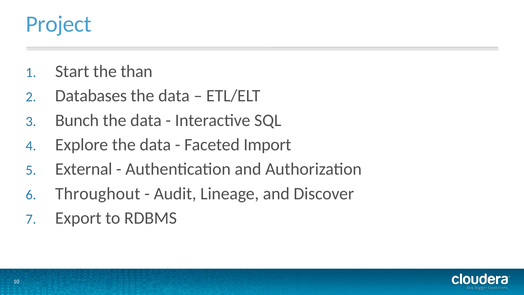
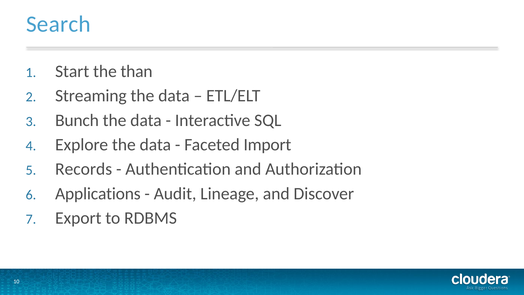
Project: Project -> Search (58, 24)
Databases: Databases -> Streaming (91, 96)
External: External -> Records (84, 169)
Throughout: Throughout -> Applications (98, 194)
